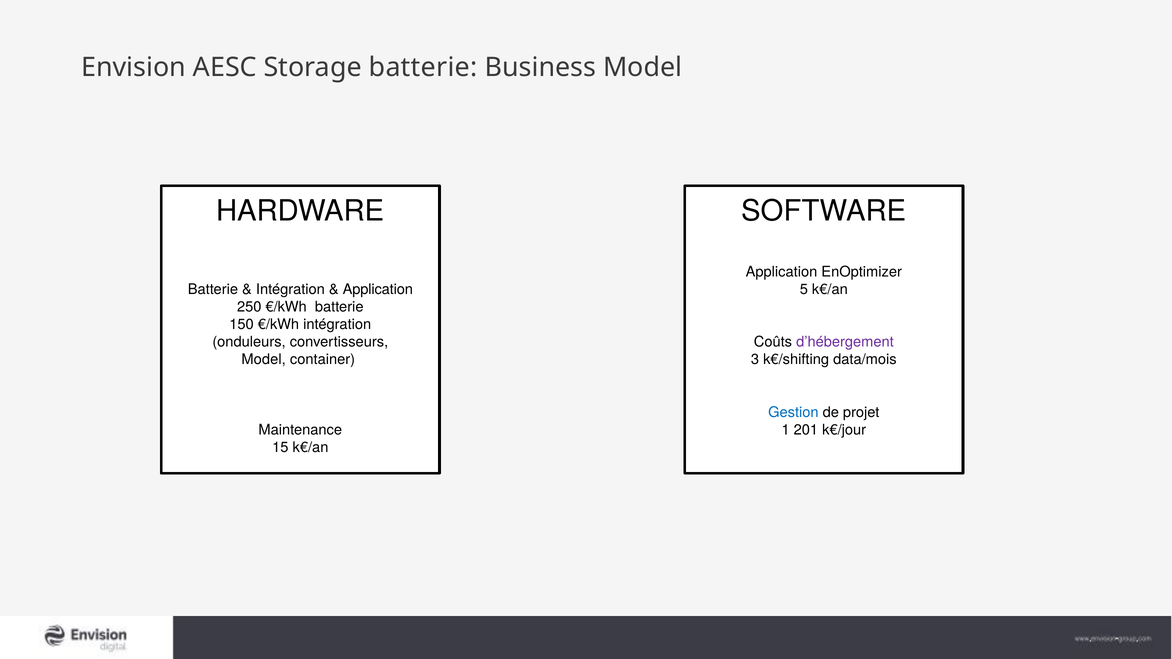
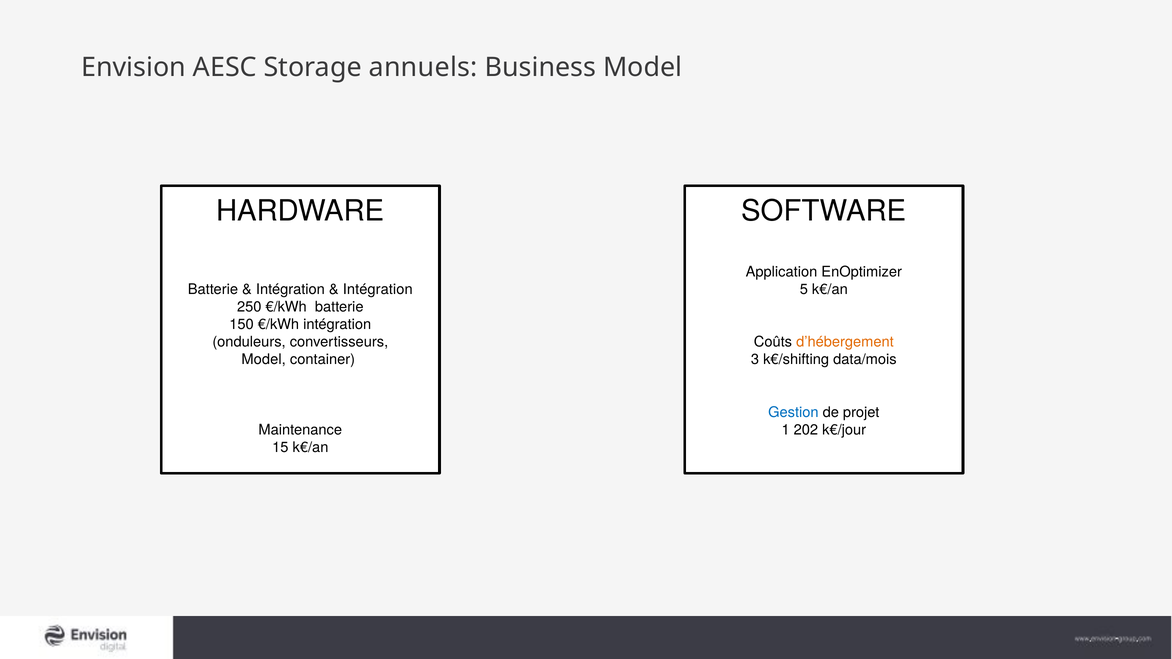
Storage batterie: batterie -> annuels (423, 67)
Application: Application -> Intégration (378, 289)
d’hébergement colour: purple -> orange (845, 342)
201: 201 -> 202 (806, 430)
